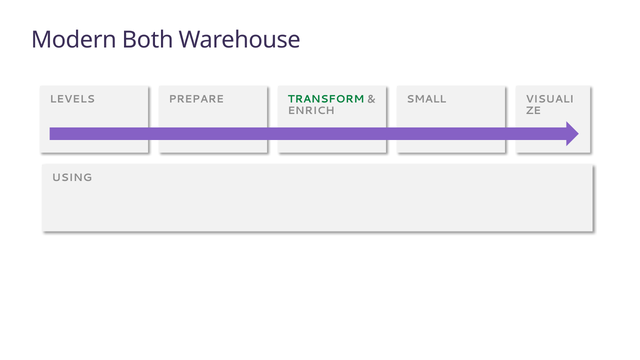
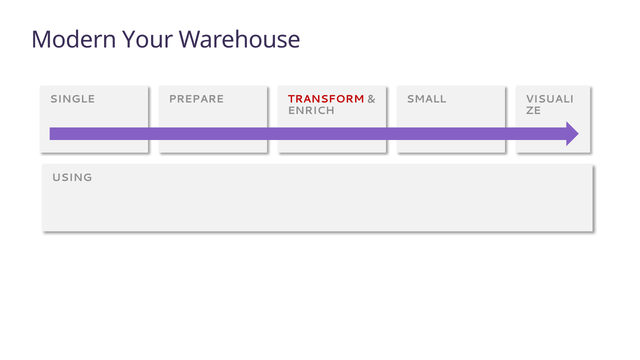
Both: Both -> Your (148, 40)
LEVELS: LEVELS -> SINGLE (72, 99)
TRANSFORM colour: green -> red (326, 99)
